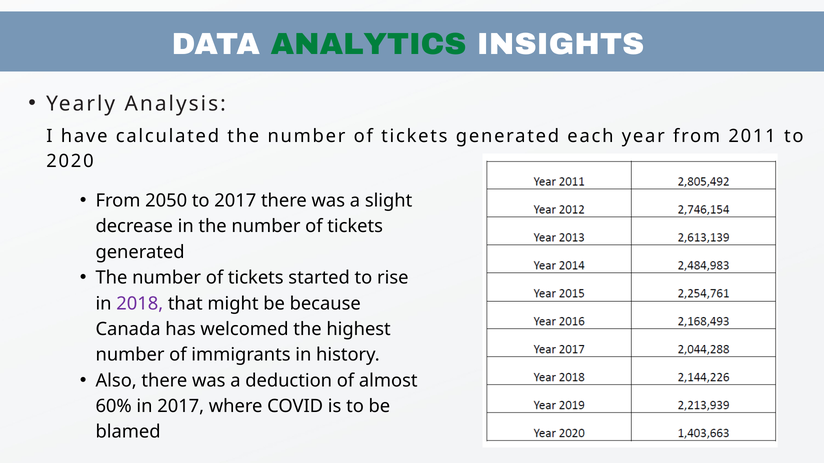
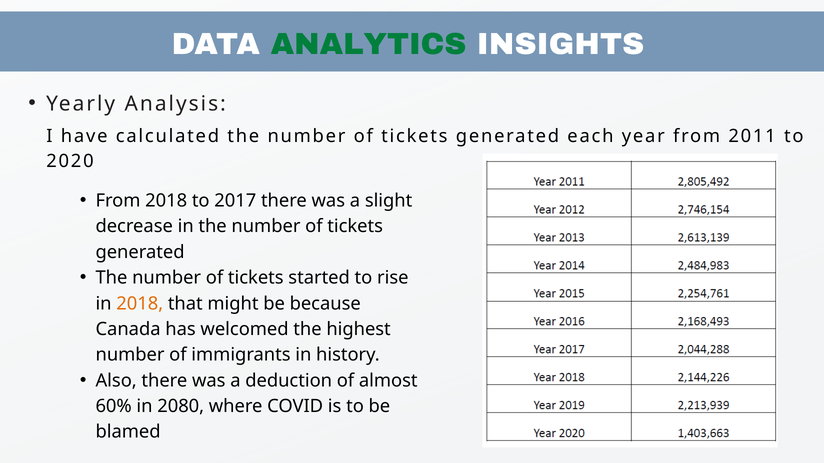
From 2050: 2050 -> 2018 (166, 201)
2018 colour: purple -> orange (140, 304)
in 2017: 2017 -> 2080 (181, 407)
